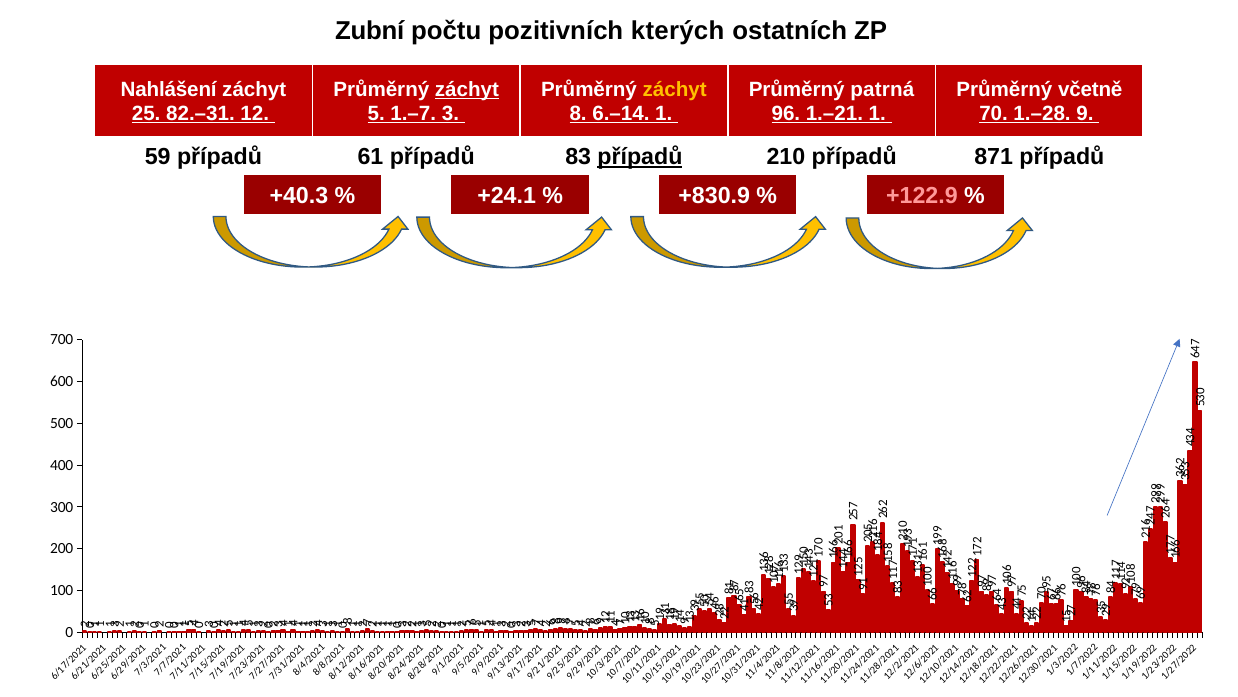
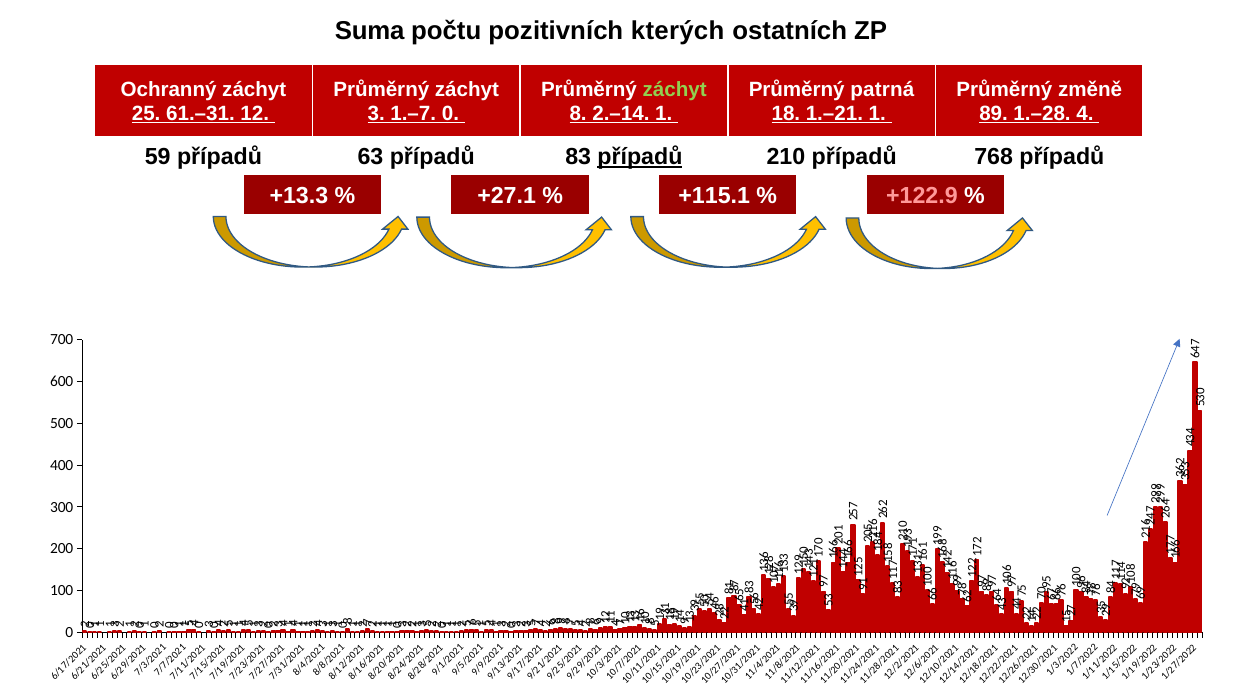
Zubní: Zubní -> Suma (370, 31)
Nahlášení: Nahlášení -> Ochranný (169, 89)
záchyt underline: present -> none (467, 89)
záchyt colour: yellow -> light green (675, 89)
včetně: včetně -> změně (1090, 89)
82.–31: 82.–31 -> 61.–31 (200, 113)
12 5: 5 -> 3 (376, 113)
1.–7 3: 3 -> 0 (450, 113)
6.–14: 6.–14 -> 2.–14 (621, 113)
96: 96 -> 18 (786, 113)
70: 70 -> 89 (994, 113)
1.–28 9: 9 -> 4 (1085, 113)
61: 61 -> 63 (371, 157)
871: 871 -> 768 (994, 157)
+40.3: +40.3 -> +13.3 (299, 195)
+24.1: +24.1 -> +27.1 (507, 195)
+830.9: +830.9 -> +115.1 (714, 195)
